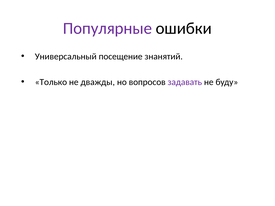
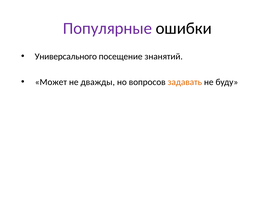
Универсальный: Универсальный -> Универсального (66, 56)
Только: Только -> Может (51, 82)
задавать colour: purple -> orange (185, 82)
